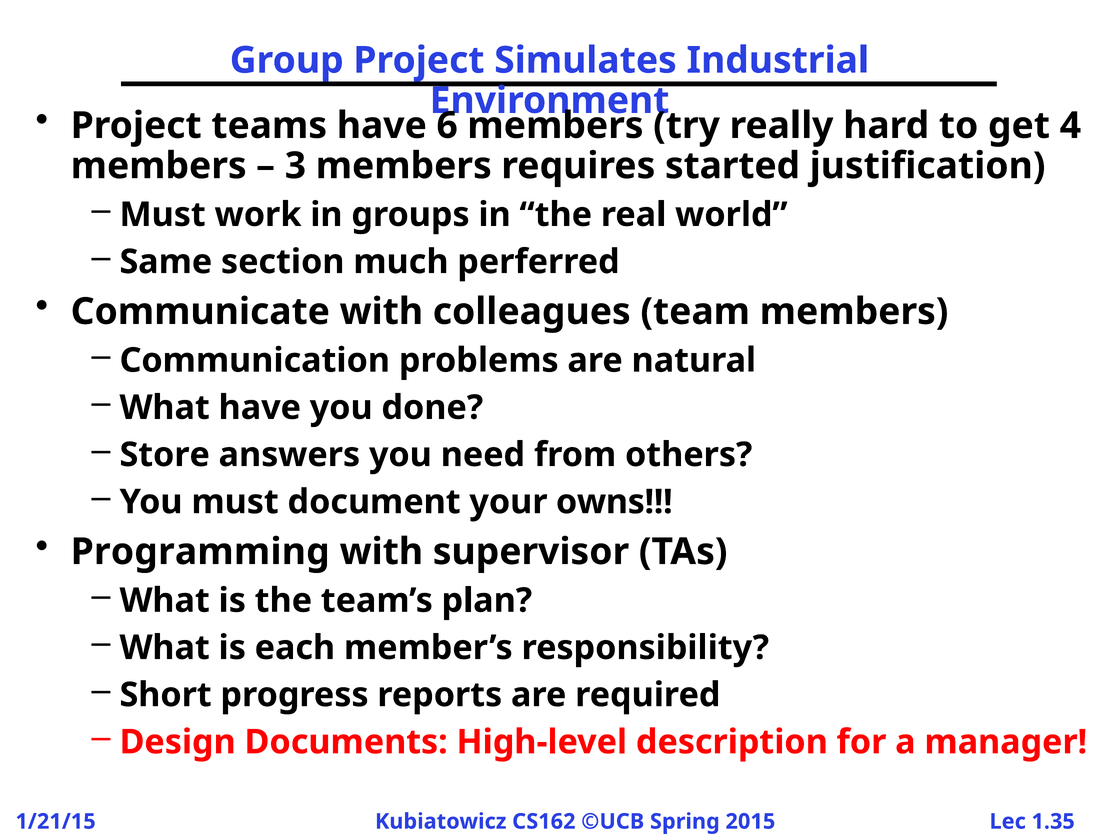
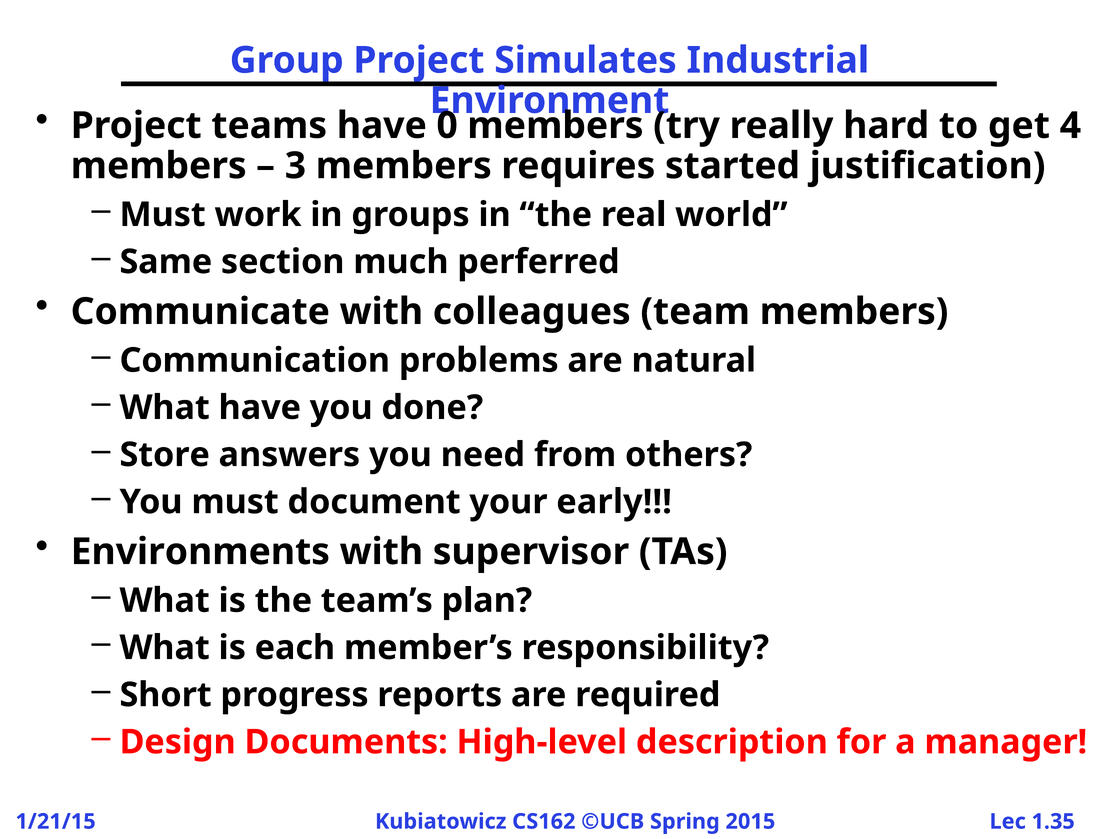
6: 6 -> 0 (447, 126)
owns: owns -> early (614, 502)
Programming: Programming -> Environments (200, 551)
